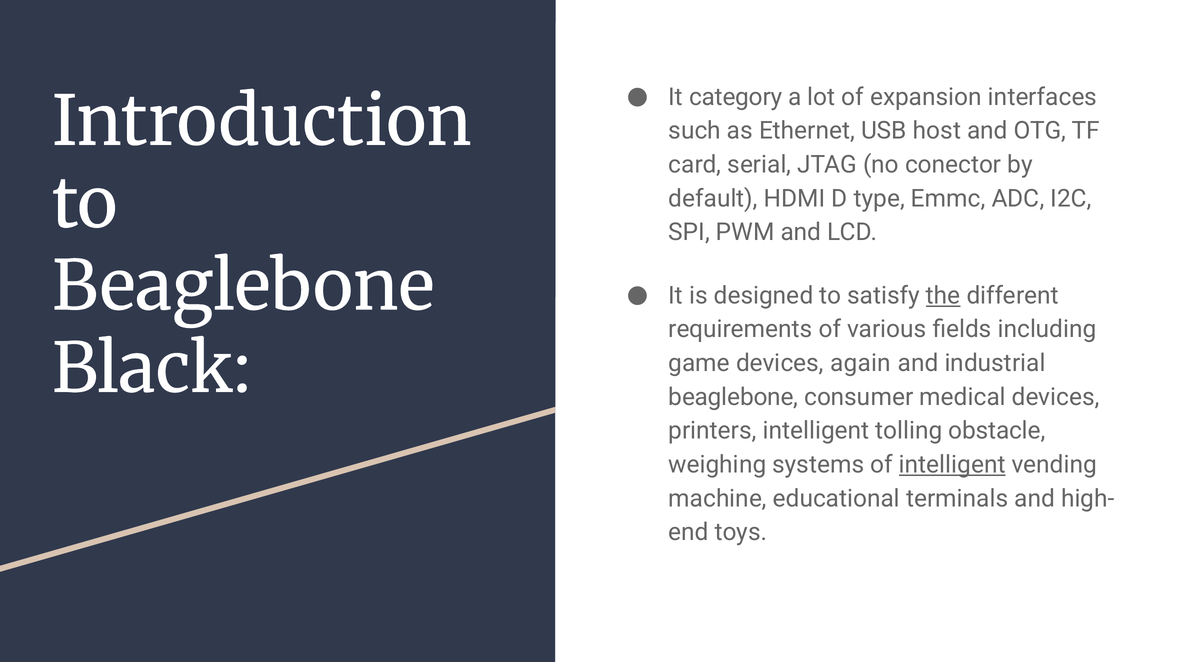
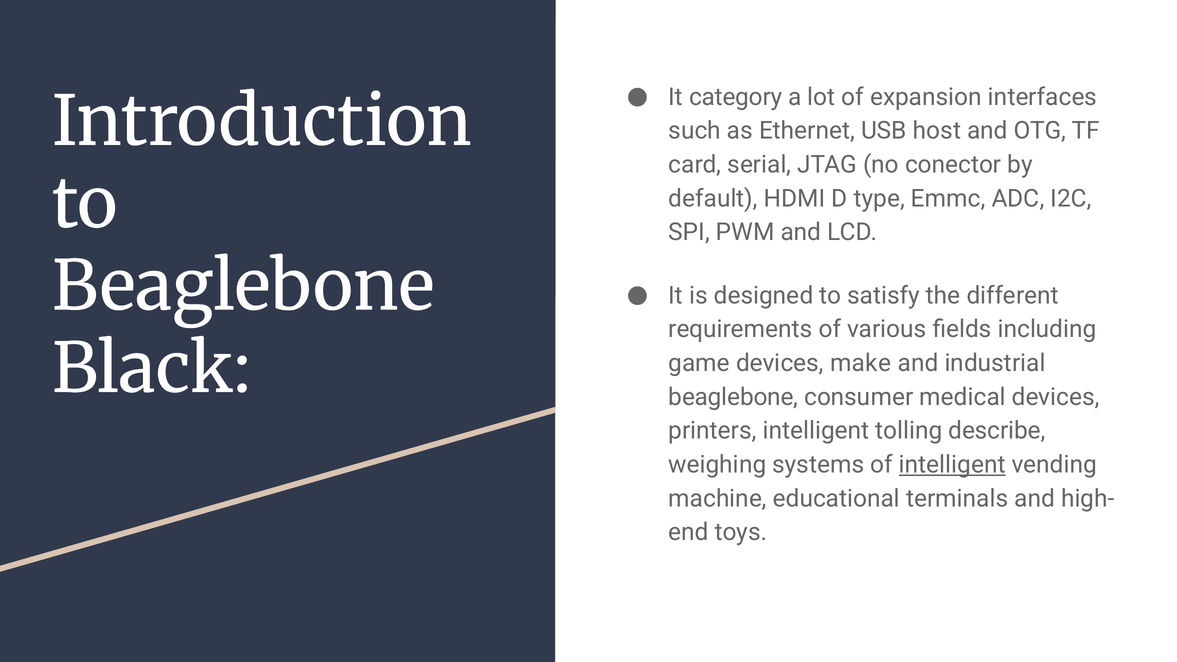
the underline: present -> none (943, 296)
again: again -> make (861, 363)
obstacle: obstacle -> describe (997, 431)
